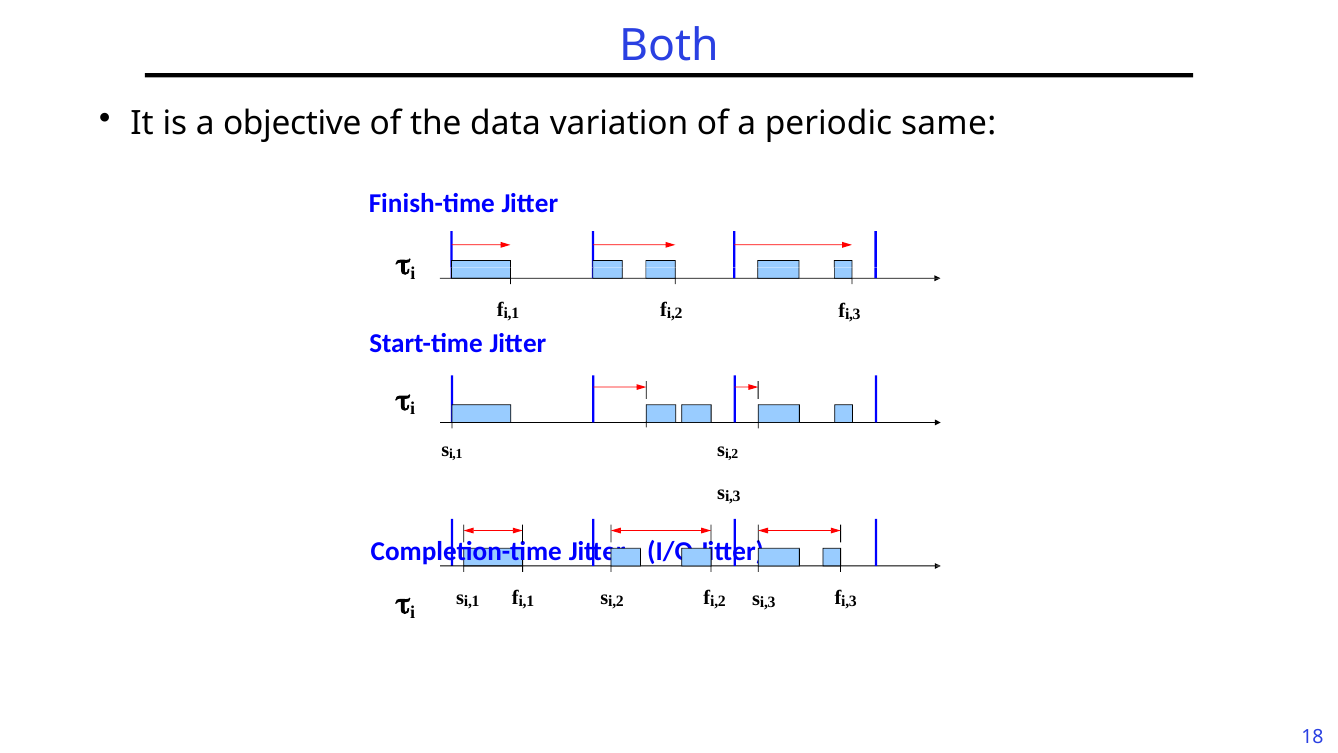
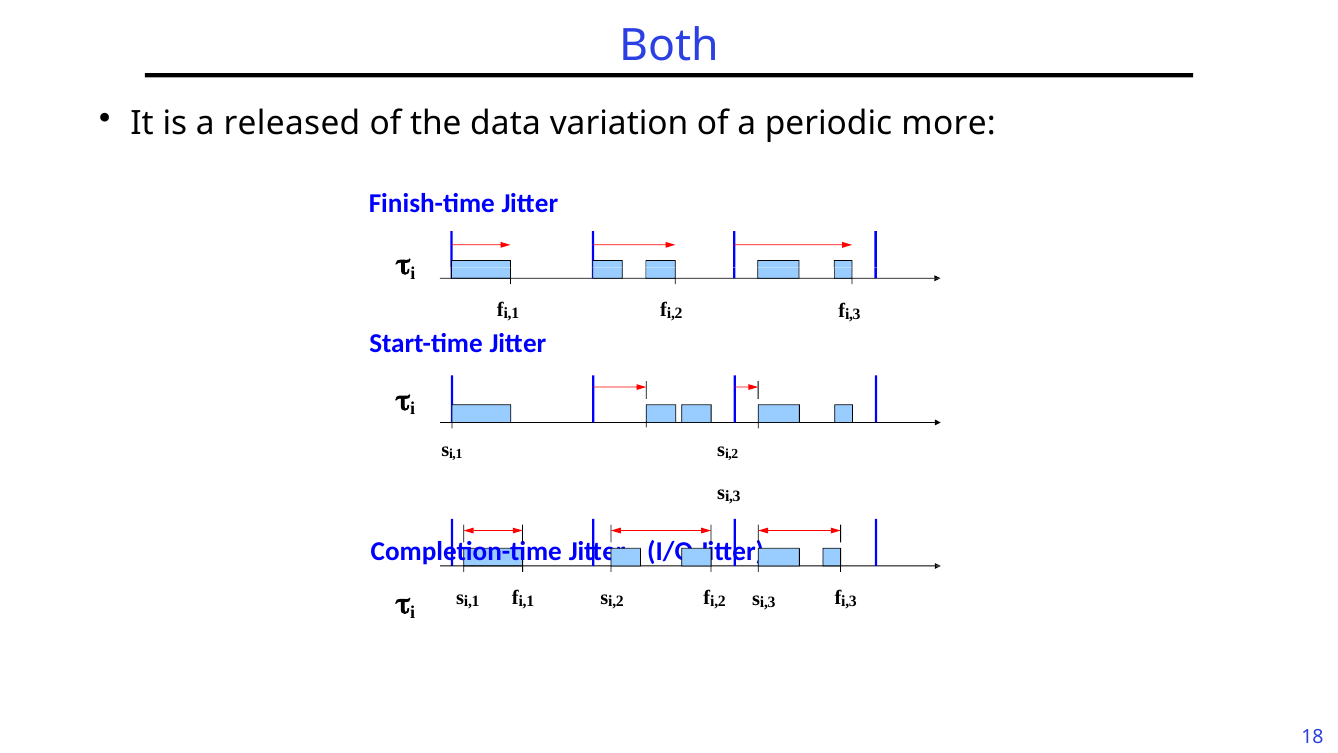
objective: objective -> released (292, 123)
same: same -> more (949, 123)
